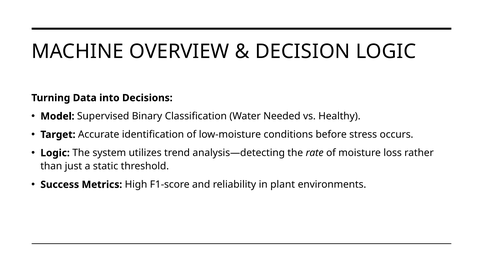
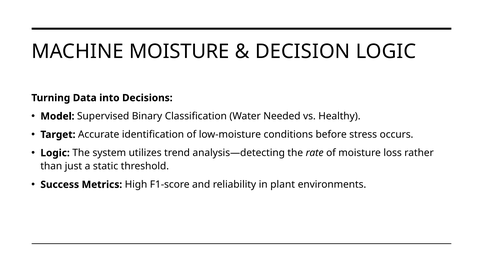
MACHINE OVERVIEW: OVERVIEW -> MOISTURE (179, 52)
